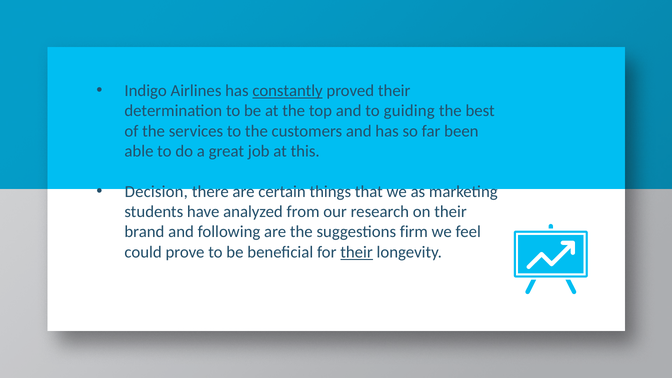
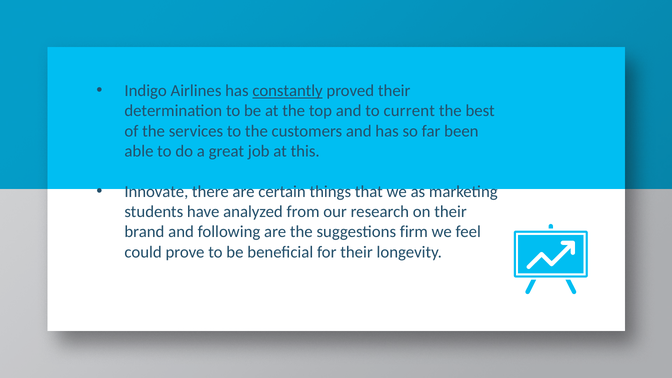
guiding: guiding -> current (409, 111)
Decision: Decision -> Innovate (156, 192)
their underline: present -> none (357, 252)
